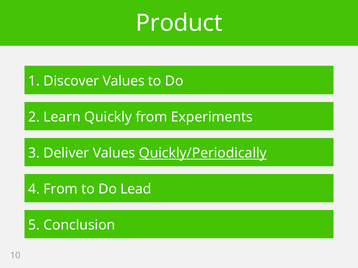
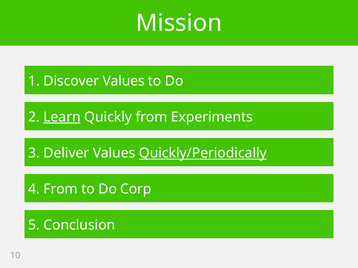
Product: Product -> Mission (179, 23)
Learn underline: none -> present (62, 117)
Lead: Lead -> Corp (136, 189)
